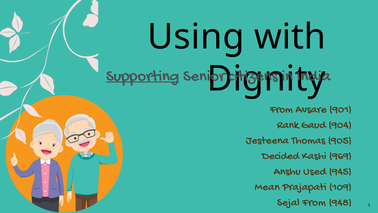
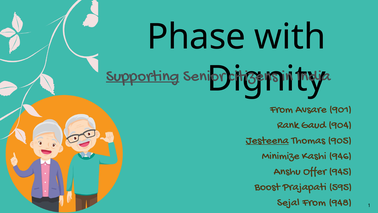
Using: Using -> Phase (196, 37)
Jesteena underline: none -> present (267, 139)
Decided: Decided -> Minimize (281, 155)
969: 969 -> 946 (340, 155)
Used: Used -> Offer (315, 170)
Mean: Mean -> Boost (267, 186)
109: 109 -> 595 (340, 186)
